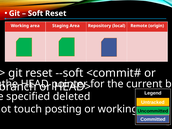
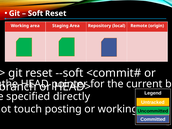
deleted: deleted -> directly (72, 96)
